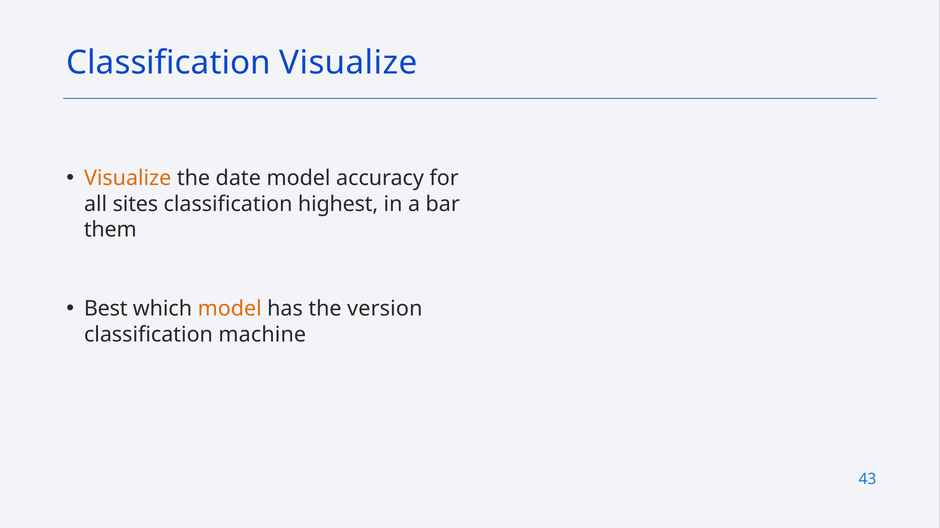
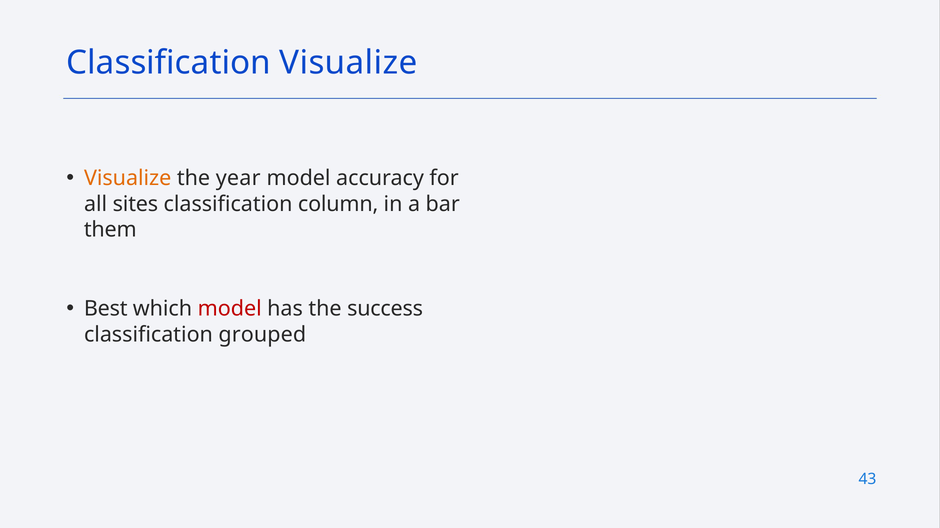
date: date -> year (238, 178)
highest: highest -> column (338, 204)
model colour: orange -> red (230, 309)
version: version -> success (385, 309)
machine: machine -> grouped (262, 335)
